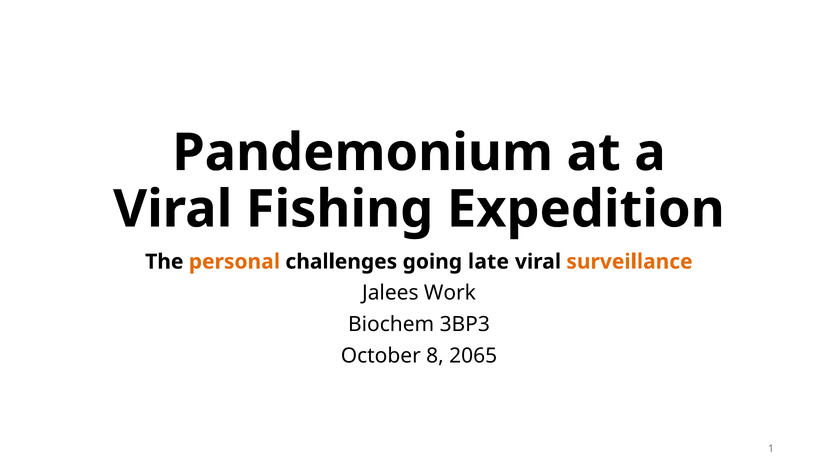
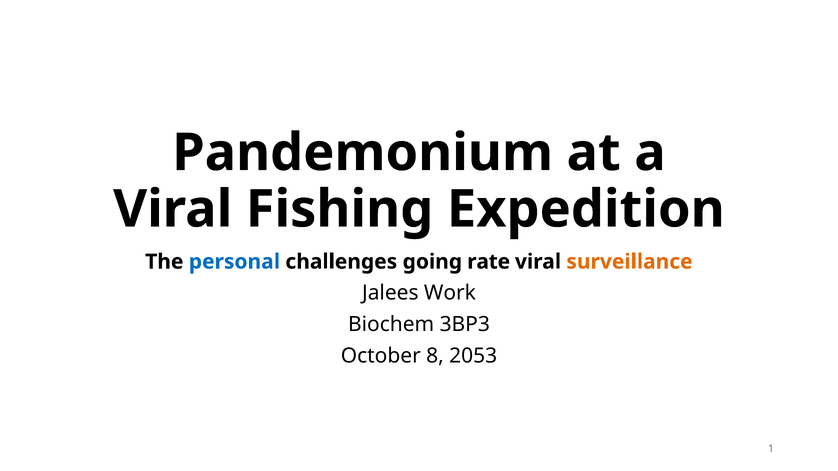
personal colour: orange -> blue (234, 262)
late: late -> rate (489, 262)
2065: 2065 -> 2053 (473, 356)
